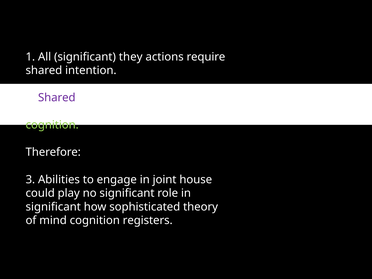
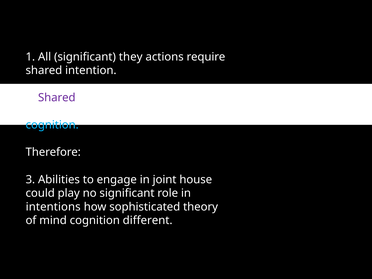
cognition colour: light green -> light blue (52, 125)
significant: significant -> intentions (53, 207)
registers: registers -> different (148, 220)
